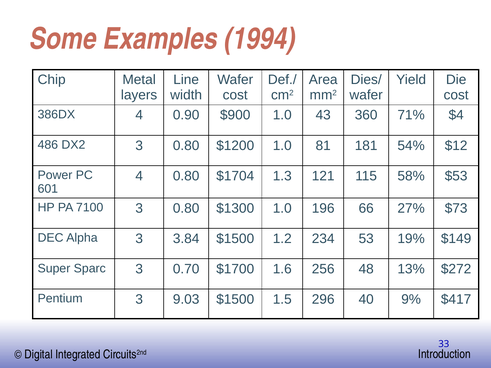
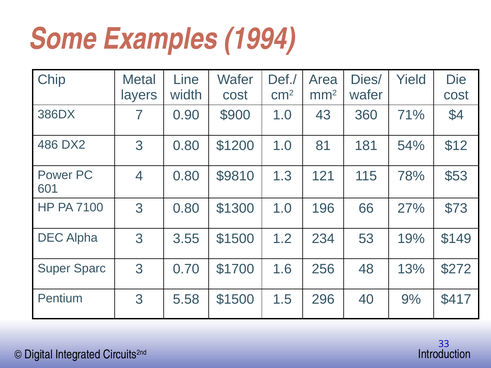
386DX 4: 4 -> 7 (139, 115)
$1704: $1704 -> $9810 (235, 176)
58%: 58% -> 78% (411, 176)
3.84: 3.84 -> 3.55 (186, 239)
9.03: 9.03 -> 5.58 (186, 300)
